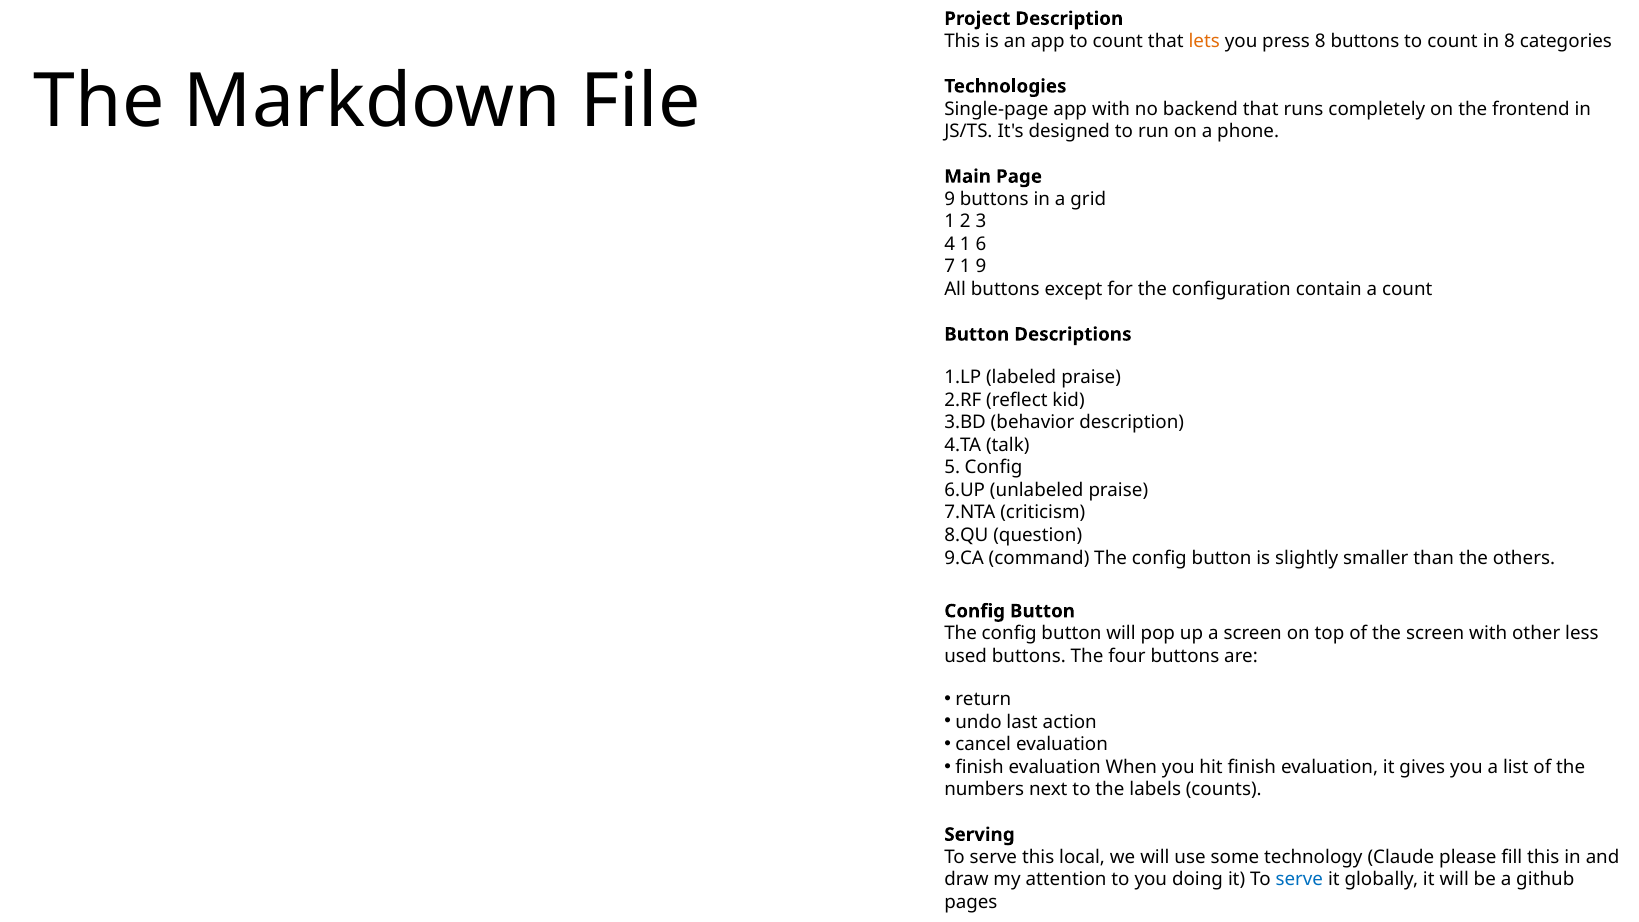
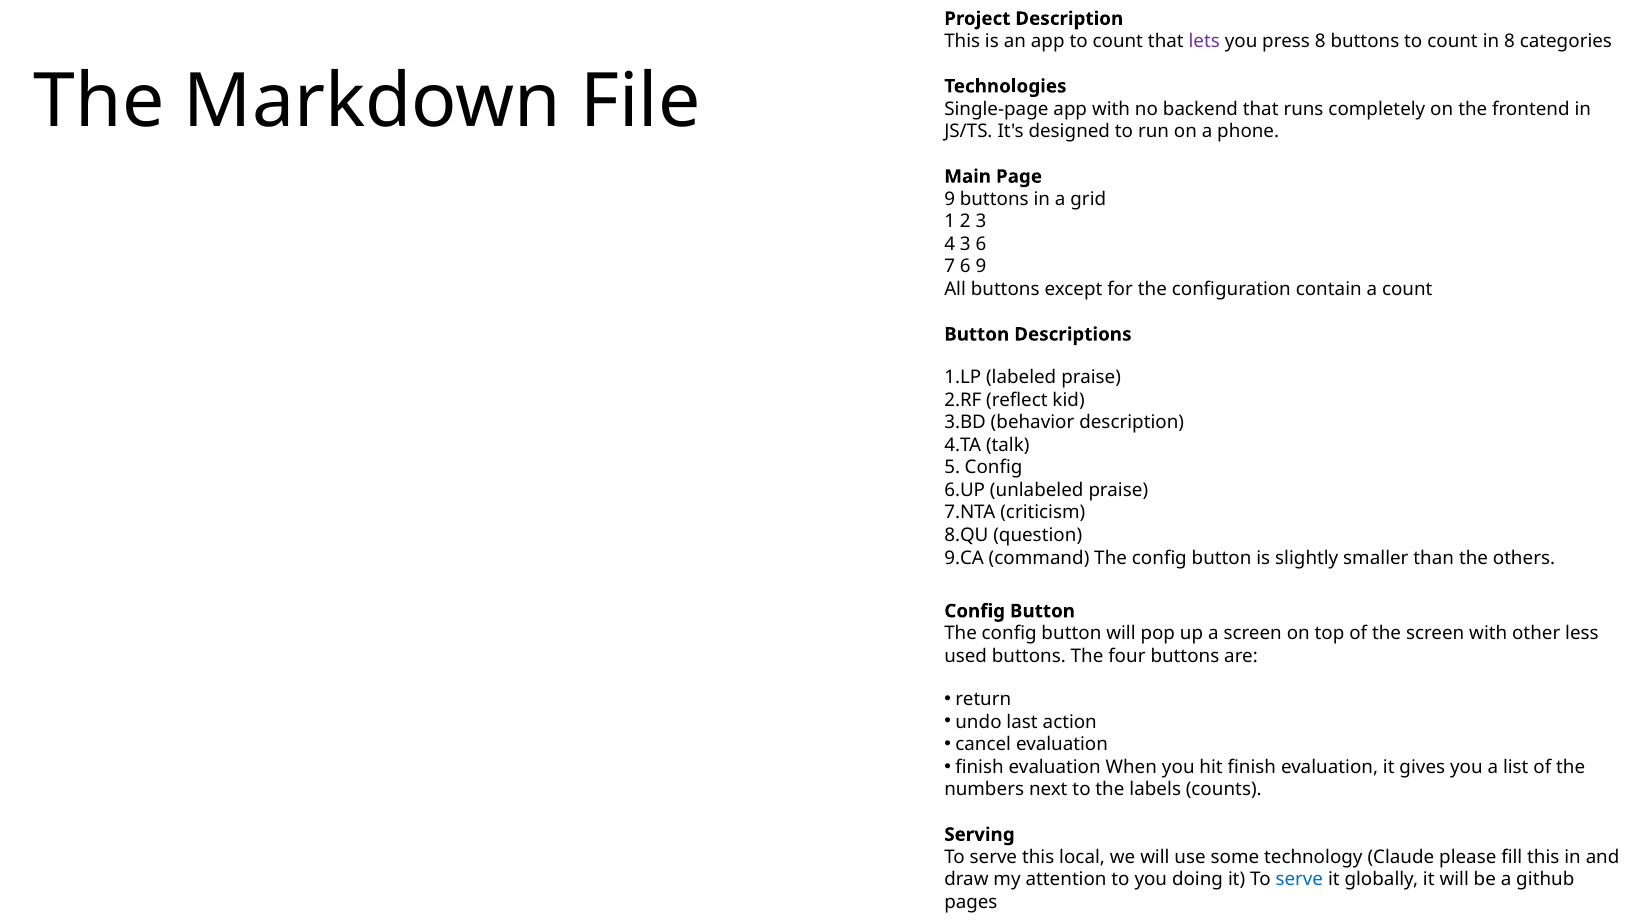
lets colour: orange -> purple (1204, 41)
4 1: 1 -> 3 (965, 244)
7 1: 1 -> 6 (965, 267)
